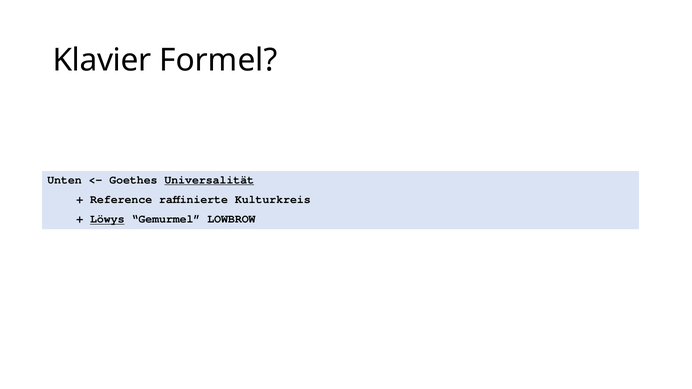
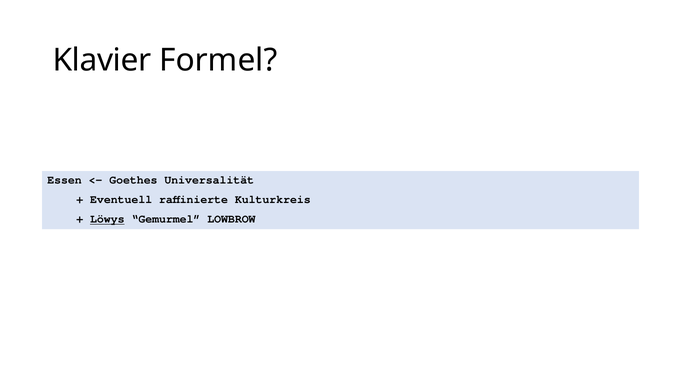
Unten: Unten -> Essen (65, 180)
Universalität underline: present -> none (209, 180)
Reference: Reference -> Eventuell (121, 200)
